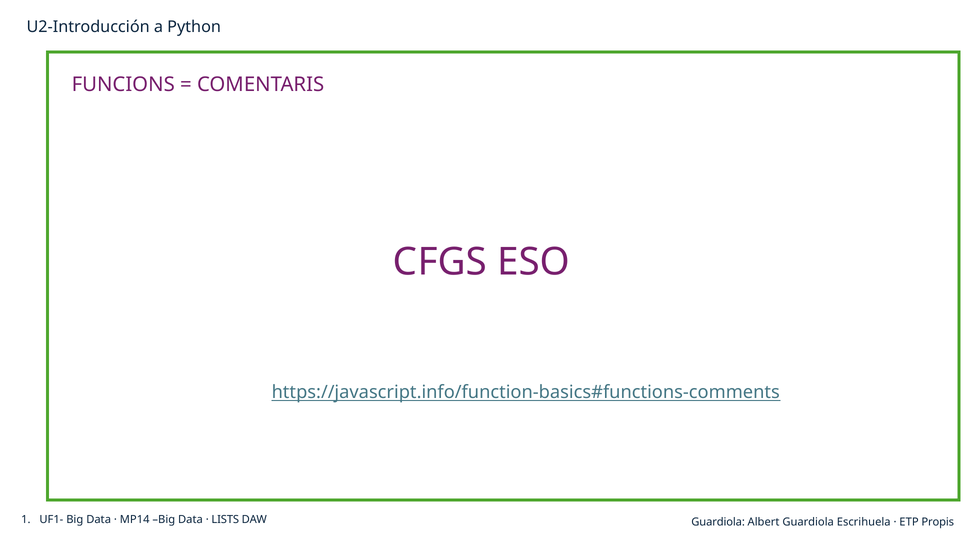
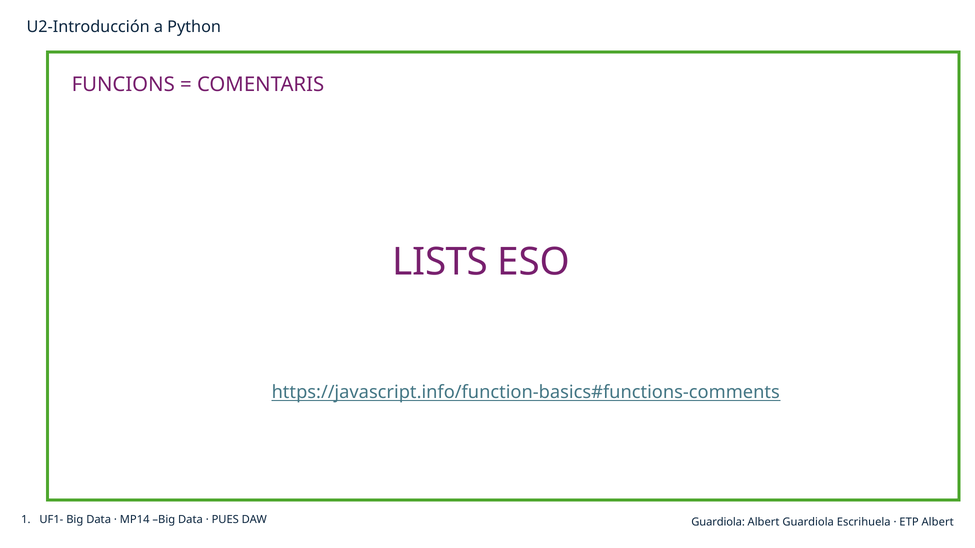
CFGS: CFGS -> LISTS (440, 262)
LISTS: LISTS -> PUES (225, 520)
ETP Propis: Propis -> Albert (938, 522)
